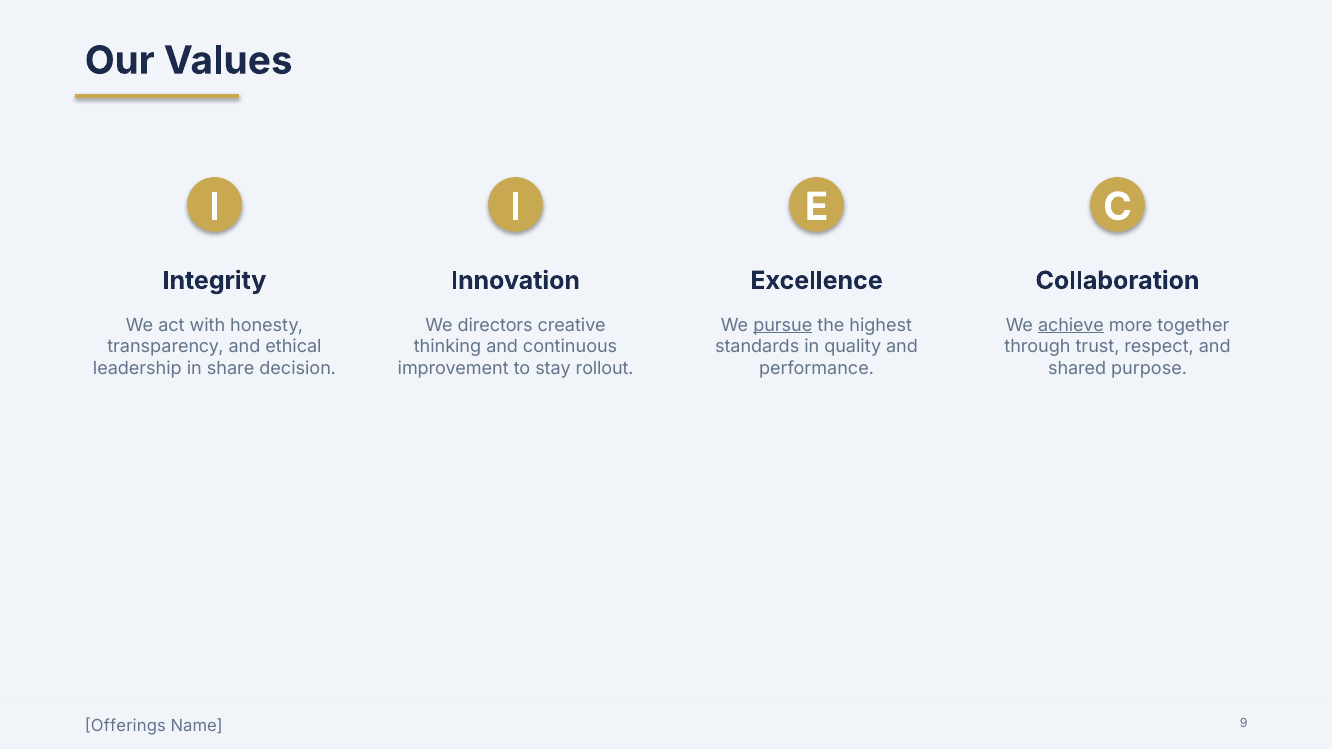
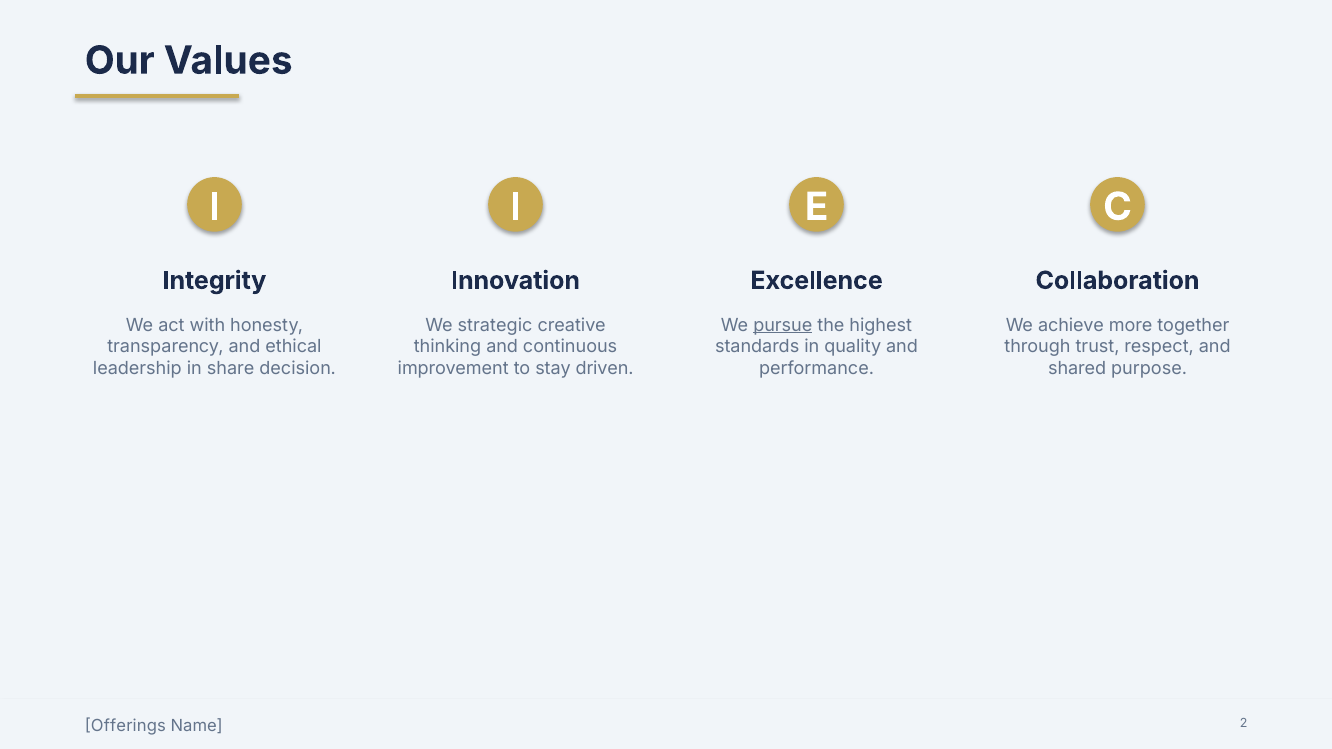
directors: directors -> strategic (495, 325)
achieve underline: present -> none (1071, 325)
rollout: rollout -> driven (605, 369)
9: 9 -> 2 (1244, 723)
